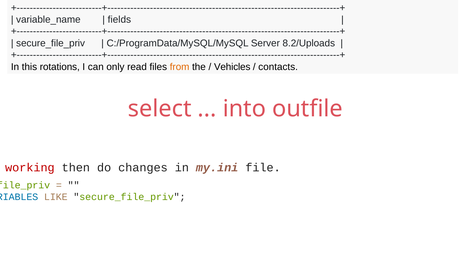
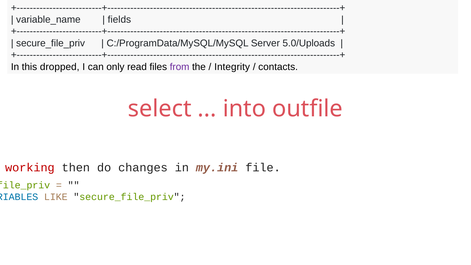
8.2/Uploads: 8.2/Uploads -> 5.0/Uploads (309, 43)
rotations: rotations -> dropped (60, 67)
from colour: orange -> purple (180, 67)
Vehicles: Vehicles -> Integrity (232, 67)
